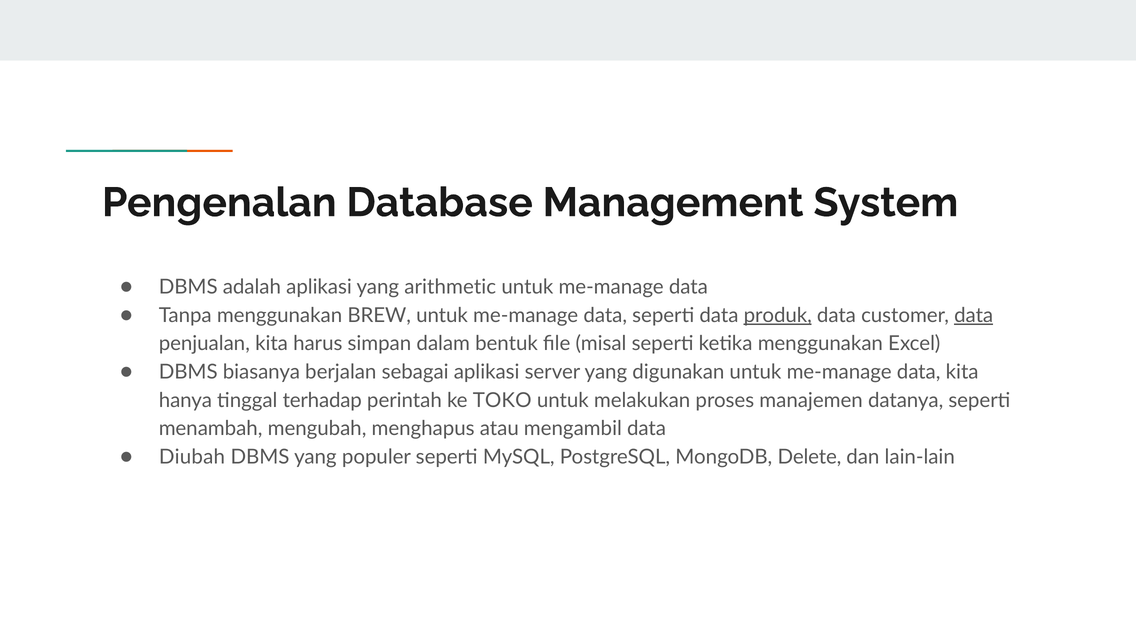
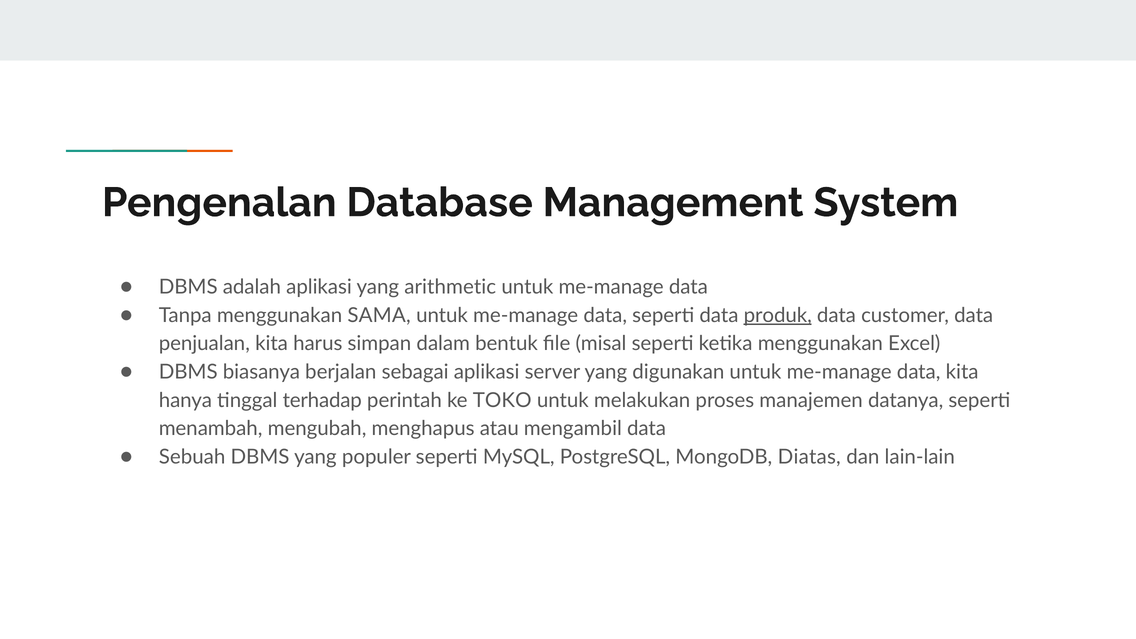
BREW: BREW -> SAMA (379, 315)
data underline: present -> none (974, 315)
Diubah: Diubah -> Sebuah (192, 457)
Delete: Delete -> Diatas (809, 457)
